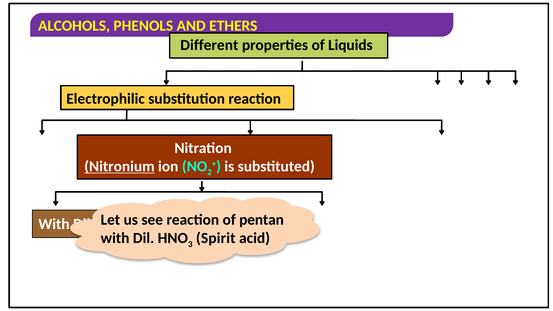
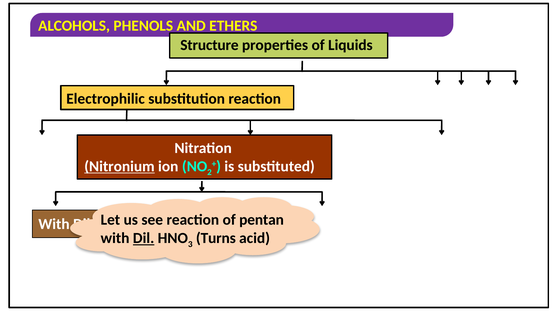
Different: Different -> Structure (209, 45)
Dil underline: none -> present (144, 238)
Spirit: Spirit -> Turns (216, 238)
